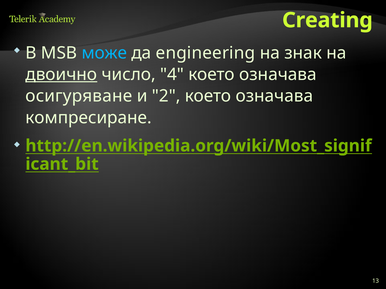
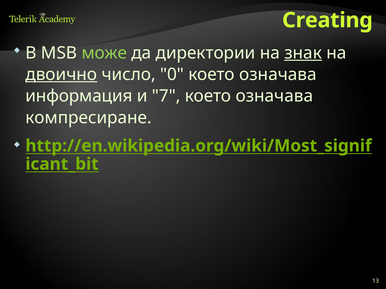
може colour: light blue -> light green (104, 53)
engineering: engineering -> директории (206, 53)
знак underline: none -> present (303, 53)
4: 4 -> 0 (172, 75)
осигуряване: осигуряване -> информация (79, 96)
2: 2 -> 7 (166, 96)
